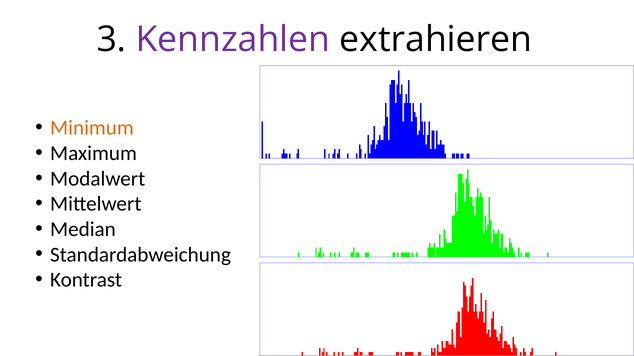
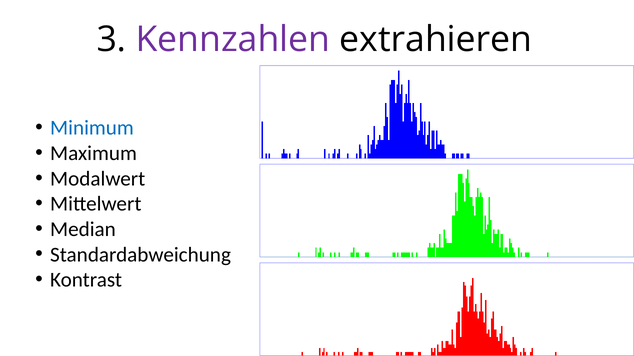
Minimum colour: orange -> blue (92, 128)
